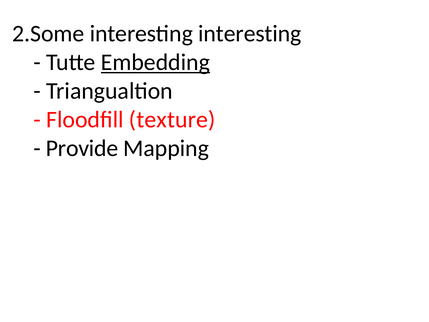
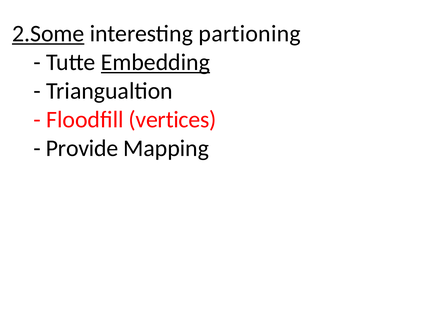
2.Some underline: none -> present (48, 34)
interesting interesting: interesting -> partioning (250, 34)
texture: texture -> vertices (172, 120)
